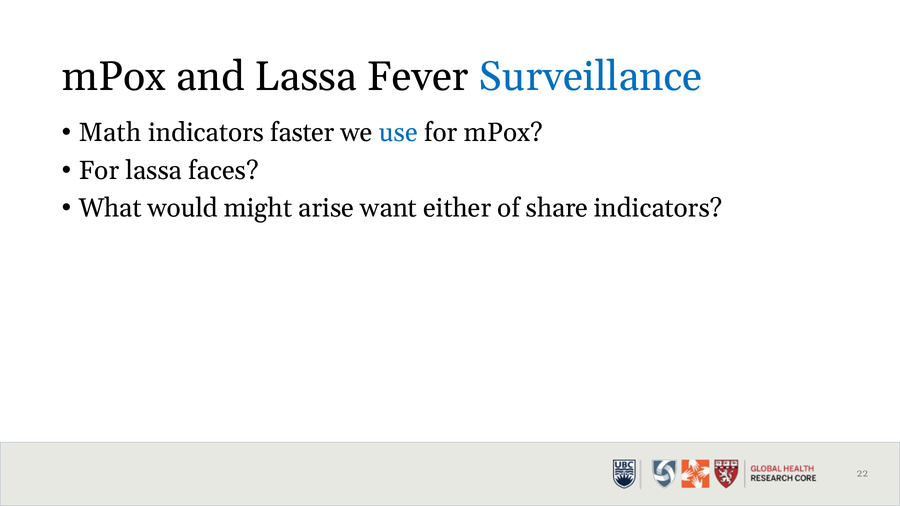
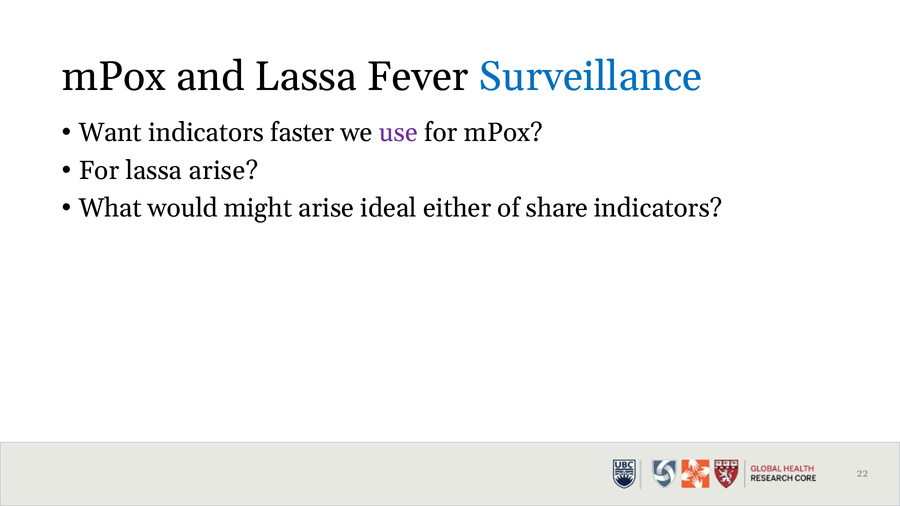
Math: Math -> Want (110, 133)
use colour: blue -> purple (398, 133)
lassa faces: faces -> arise (223, 171)
want: want -> ideal (389, 208)
